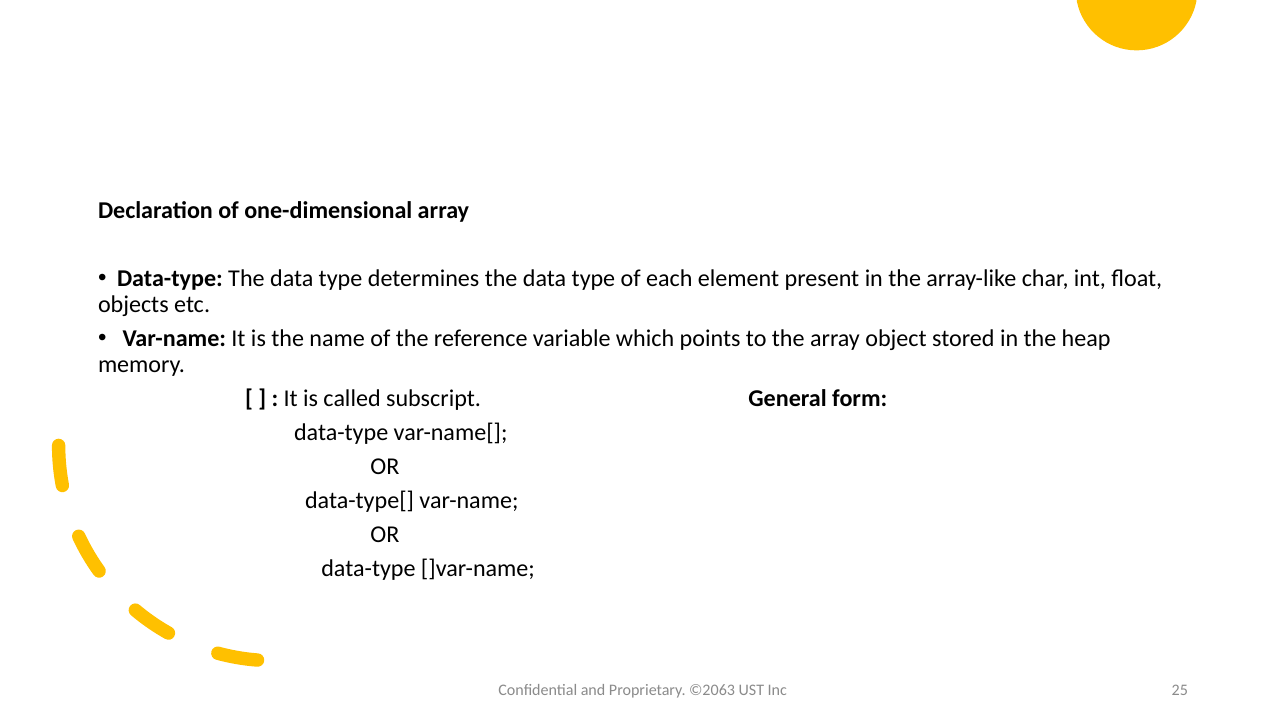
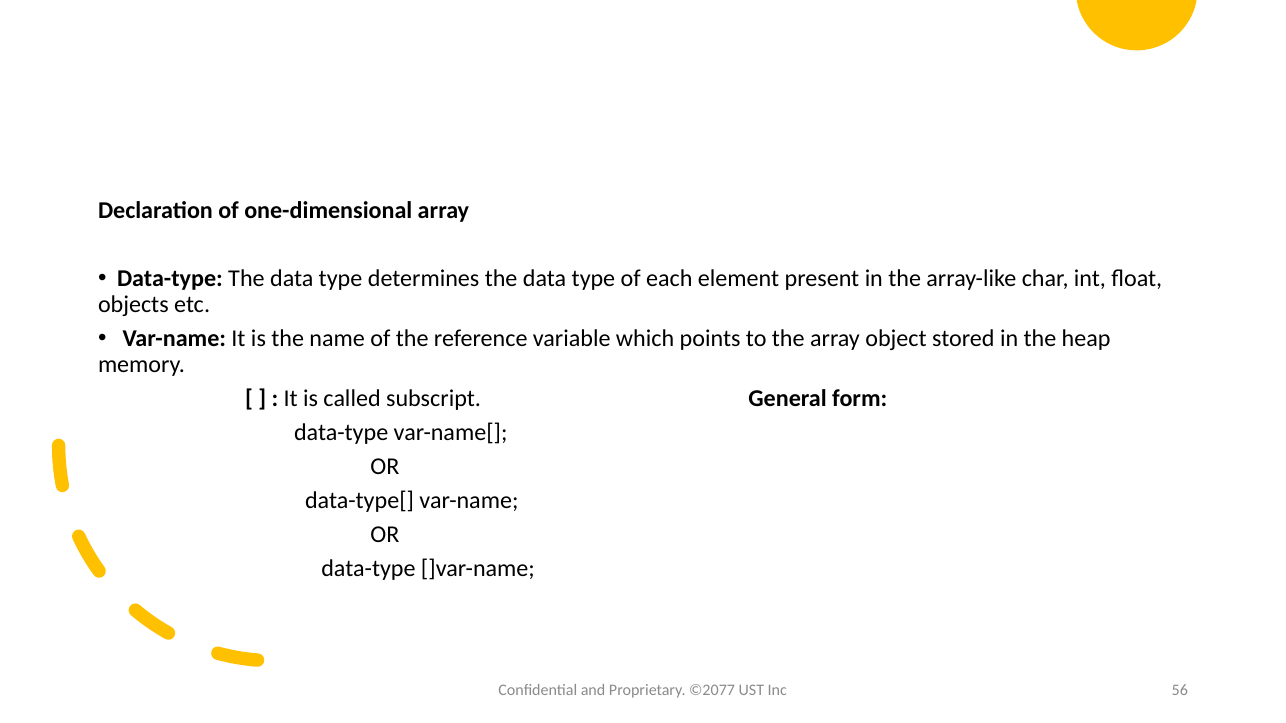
©2063: ©2063 -> ©2077 (712, 691)
25: 25 -> 56 (1180, 691)
